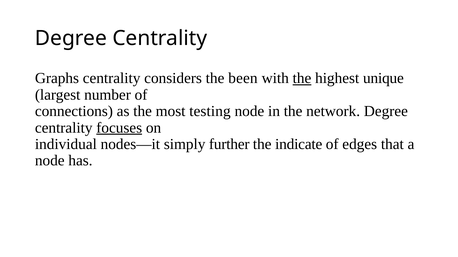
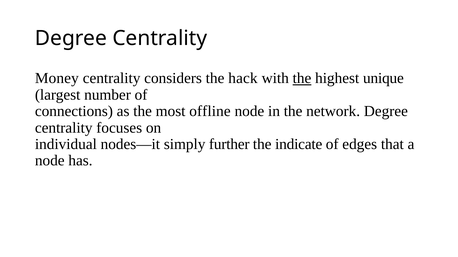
Graphs: Graphs -> Money (57, 78)
been: been -> hack (243, 78)
testing: testing -> offline (210, 111)
focuses underline: present -> none (119, 128)
